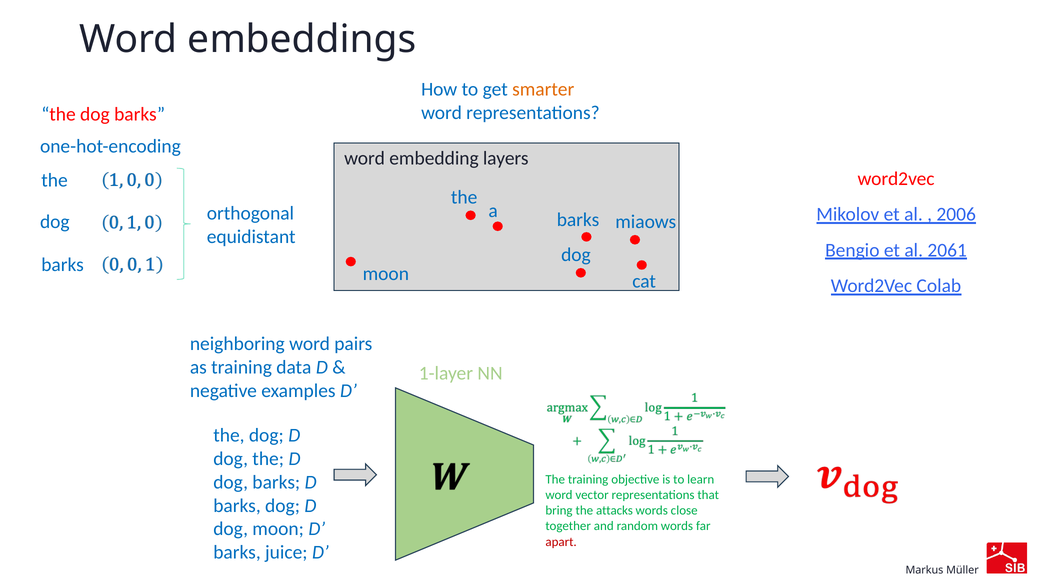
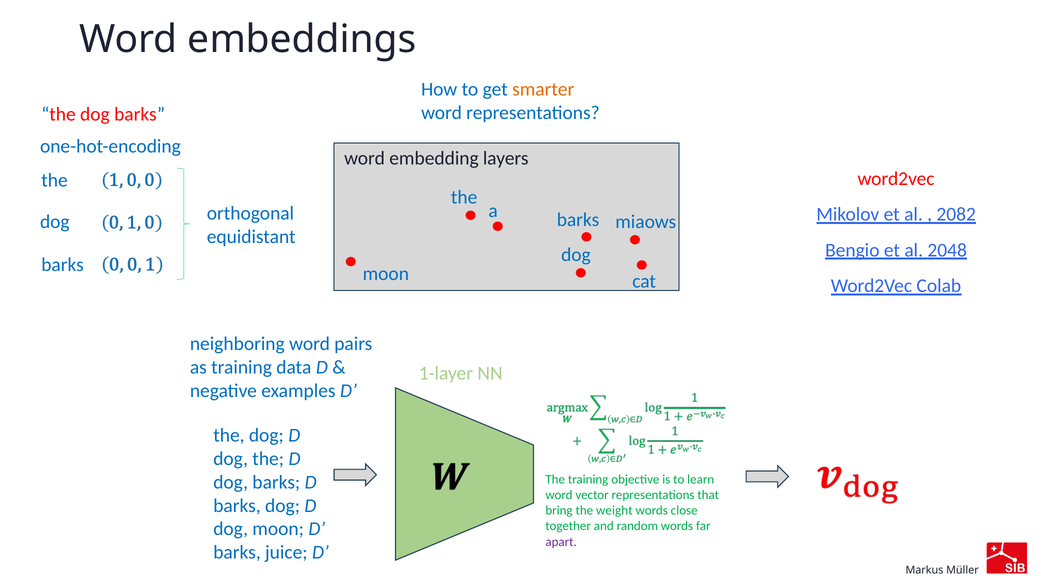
2006: 2006 -> 2082 (956, 214)
2061: 2061 -> 2048 (947, 250)
attacks: attacks -> weight (614, 510)
apart colour: red -> purple (561, 541)
